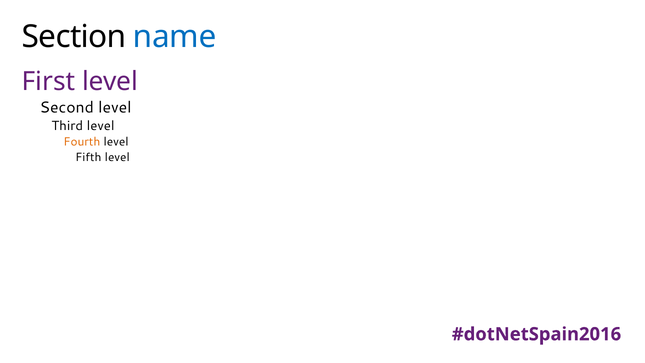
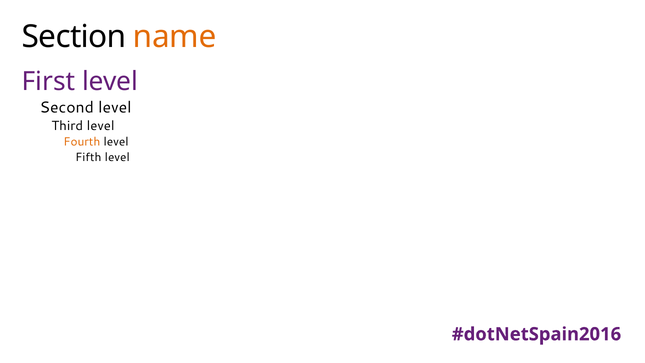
name colour: blue -> orange (175, 37)
